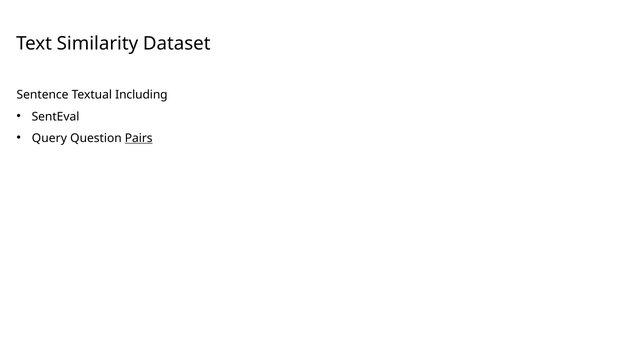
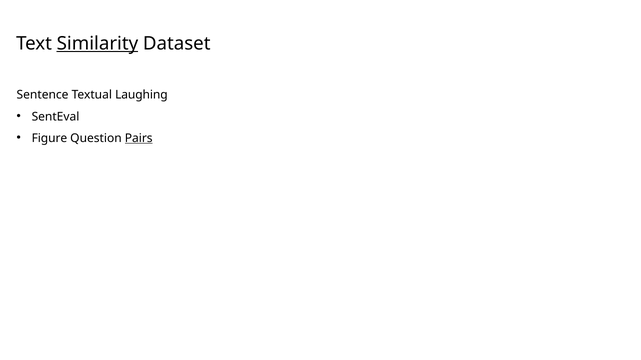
Similarity underline: none -> present (97, 44)
Including: Including -> Laughing (141, 95)
Query: Query -> Figure (49, 138)
